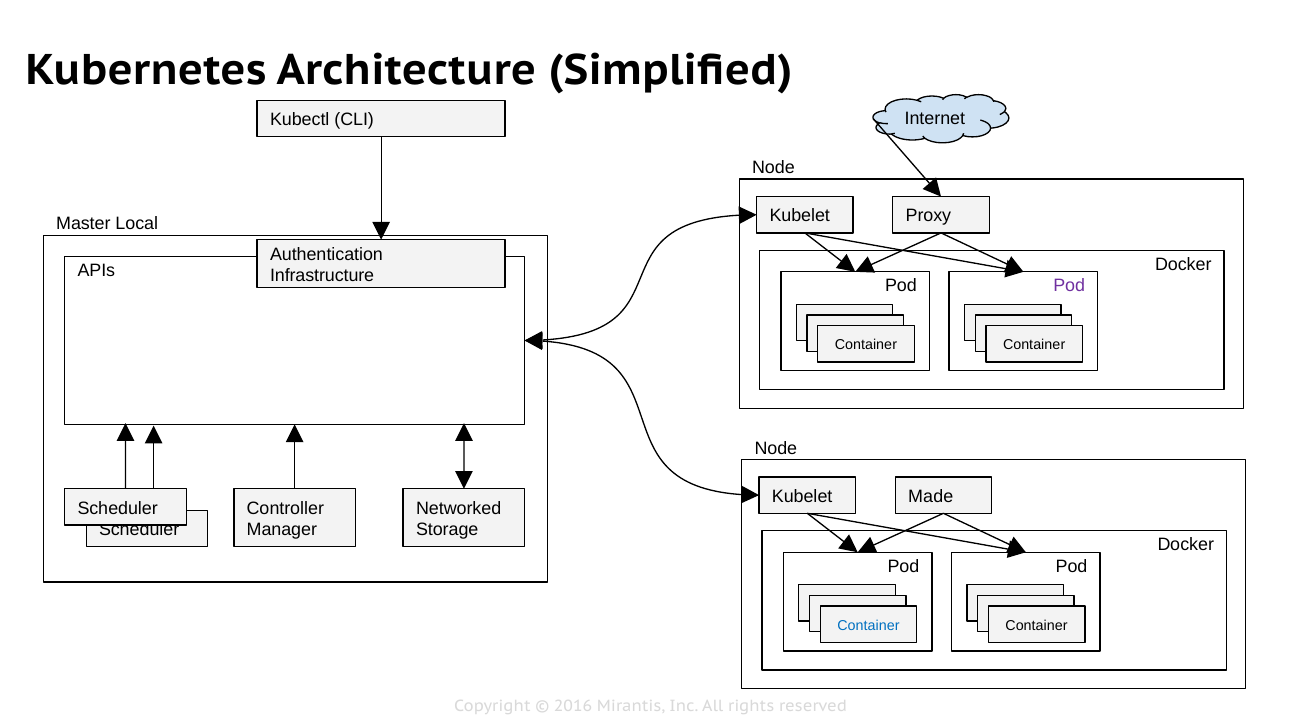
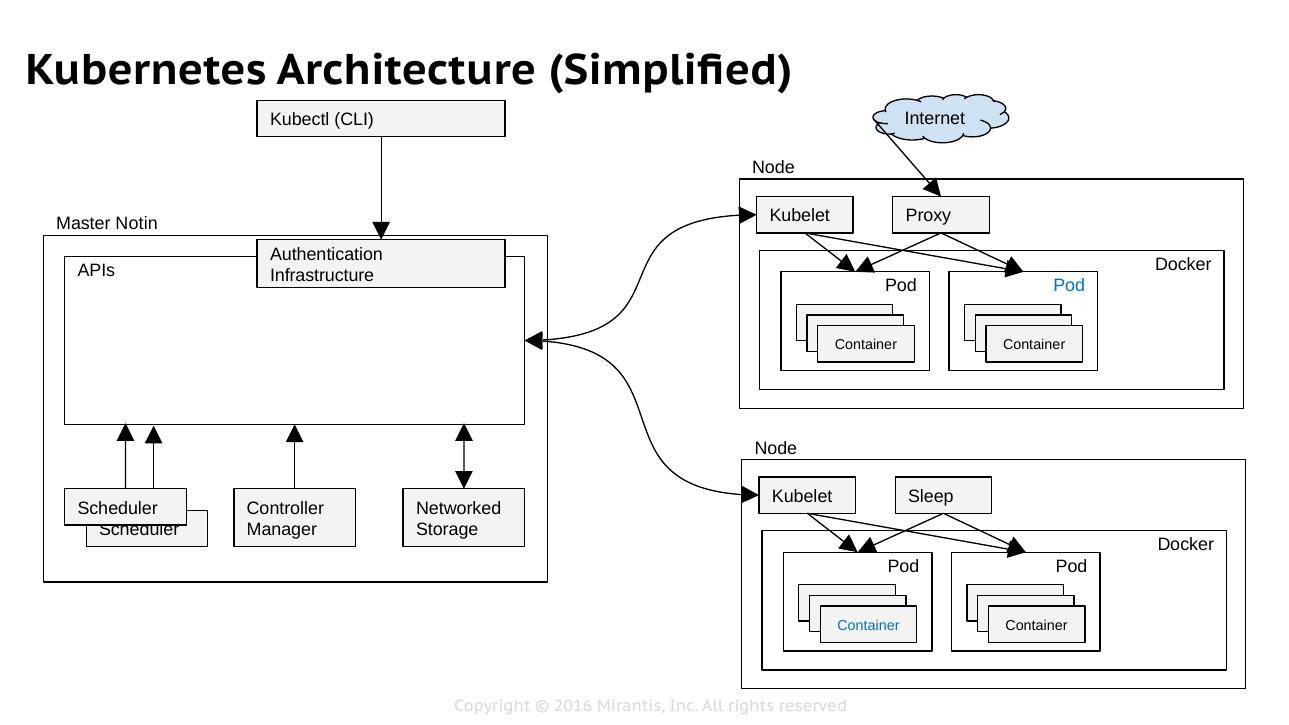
Local: Local -> Notin (137, 224)
Pod colour: purple -> blue (1069, 286)
Made: Made -> Sleep (931, 496)
